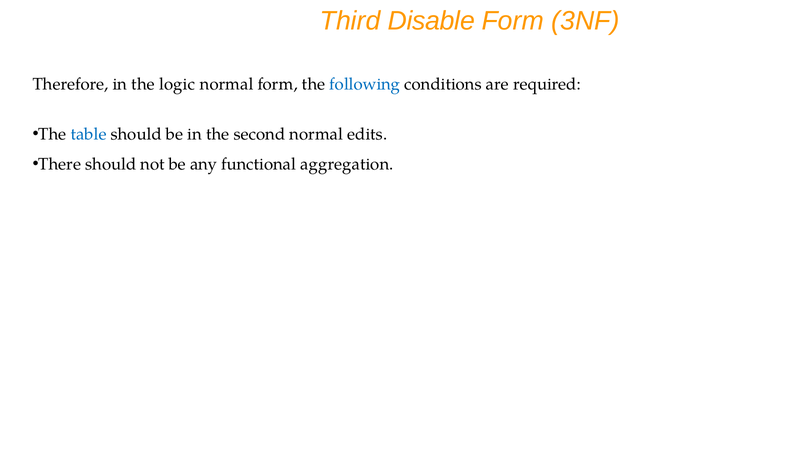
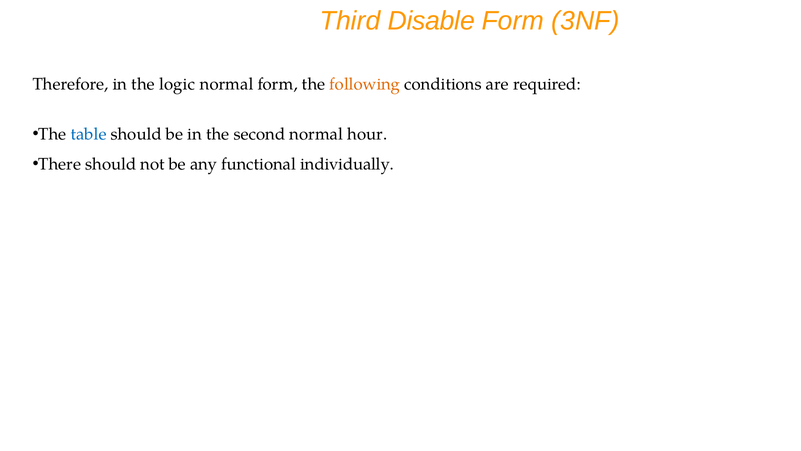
following colour: blue -> orange (365, 84)
edits: edits -> hour (367, 134)
aggregation: aggregation -> individually (347, 164)
